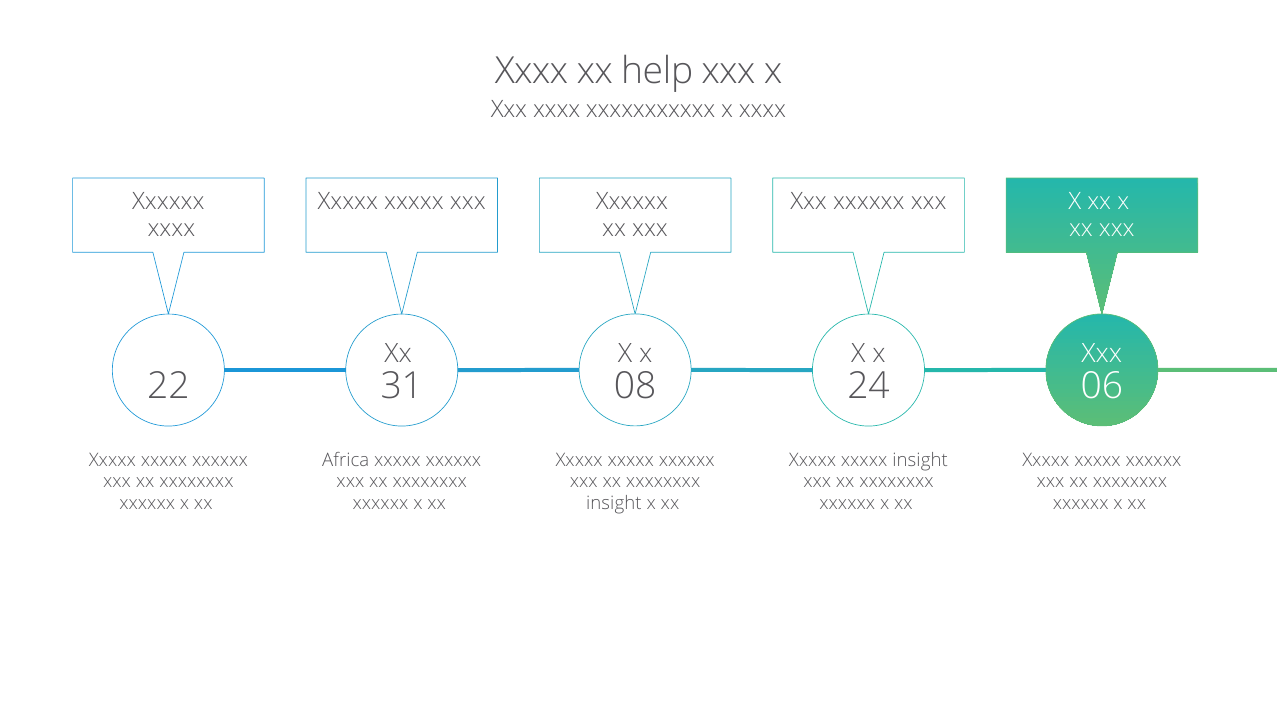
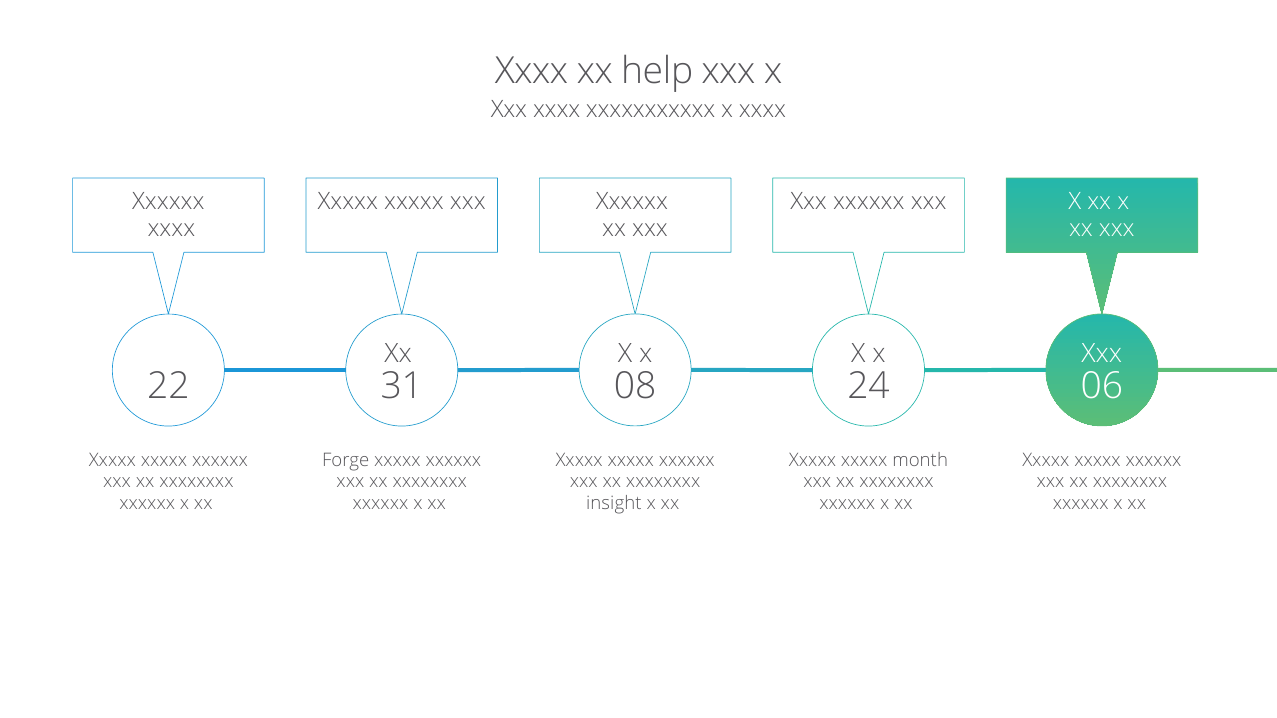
Africa: Africa -> Forge (346, 461)
xxxxx insight: insight -> month (920, 461)
